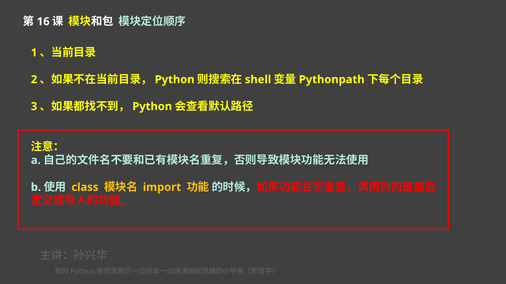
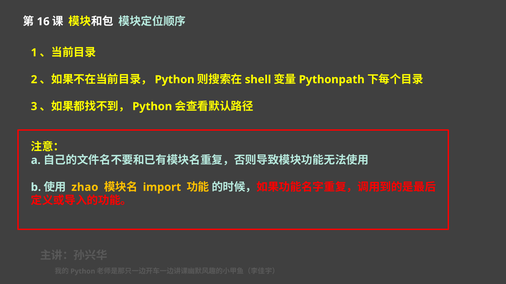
class: class -> zhao (85, 188)
